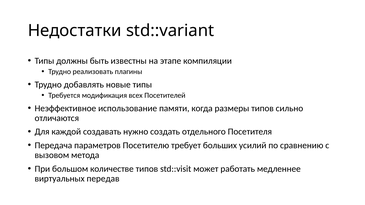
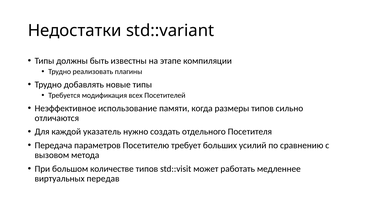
создавать: создавать -> указатель (102, 132)
